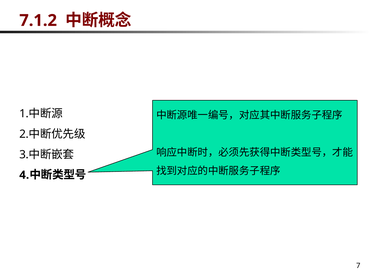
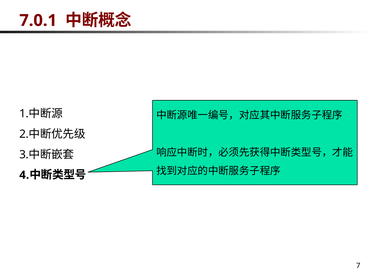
7.1.2: 7.1.2 -> 7.0.1 (38, 20)
